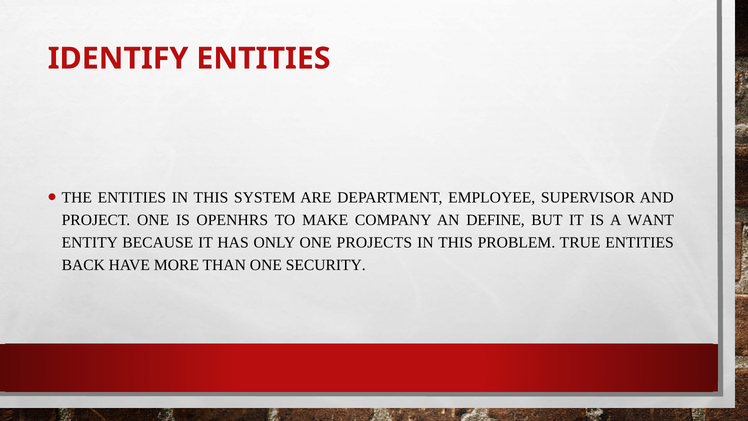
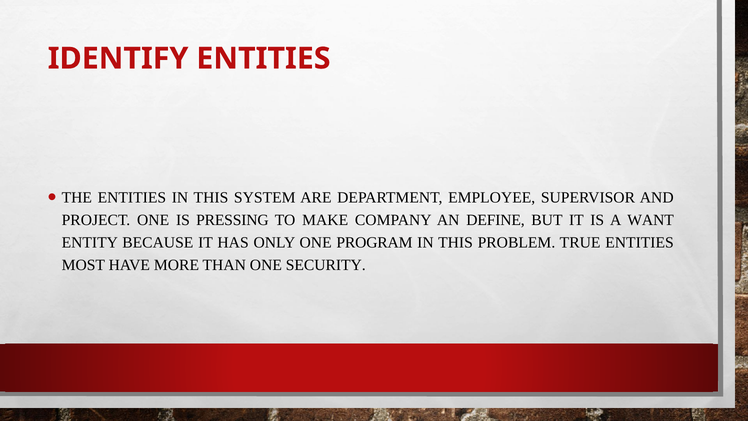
OPENHRS: OPENHRS -> PRESSING (232, 220)
PROJECTS: PROJECTS -> PROGRAM (374, 242)
BACK: BACK -> MOST (83, 265)
